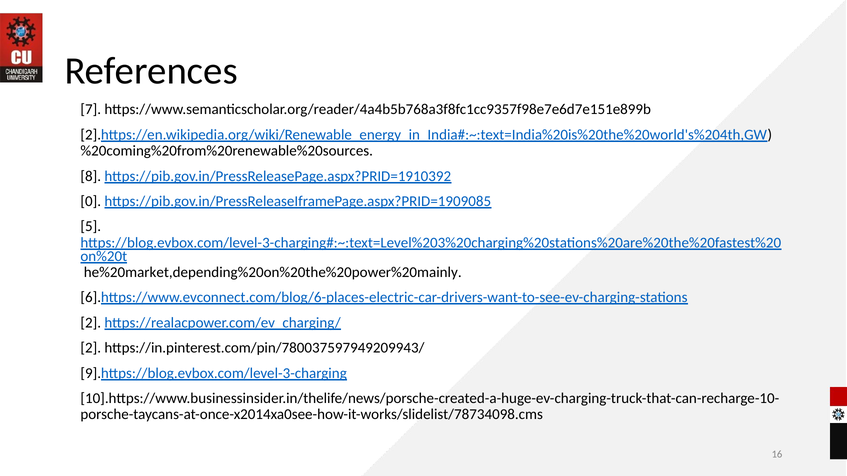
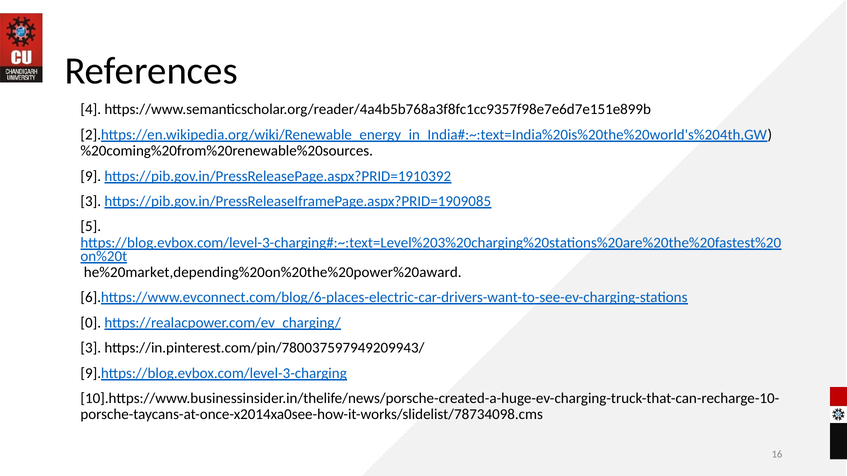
7: 7 -> 4 (91, 110)
8: 8 -> 9 (91, 176)
0: 0 -> 3 (91, 202)
he%20market,depending%20on%20the%20power%20mainly: he%20market,depending%20on%20the%20power%20mainly -> he%20market,depending%20on%20the%20power%20award (273, 273)
2: 2 -> 0 (91, 323)
2: 2 -> 3 (91, 348)
